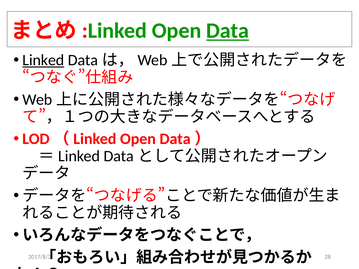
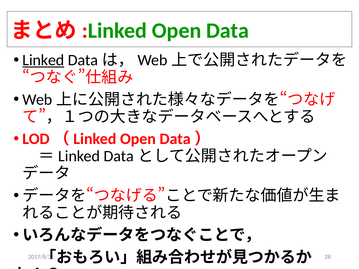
Data underline: present -> none (228, 31)
